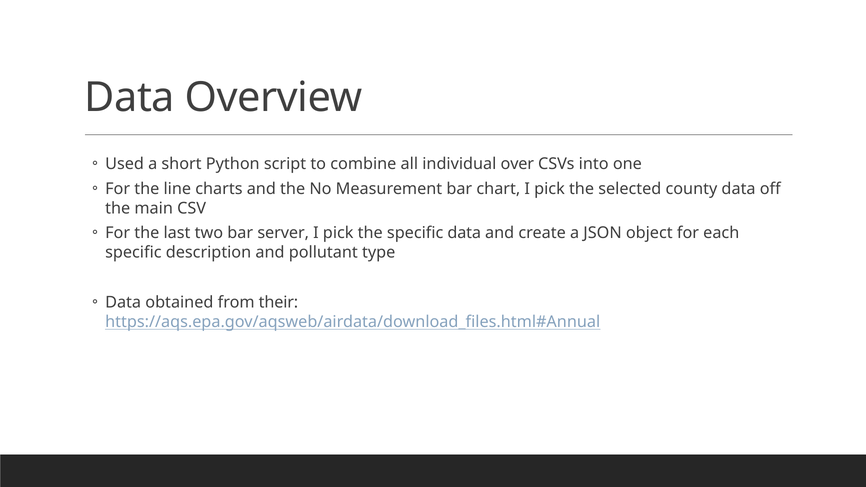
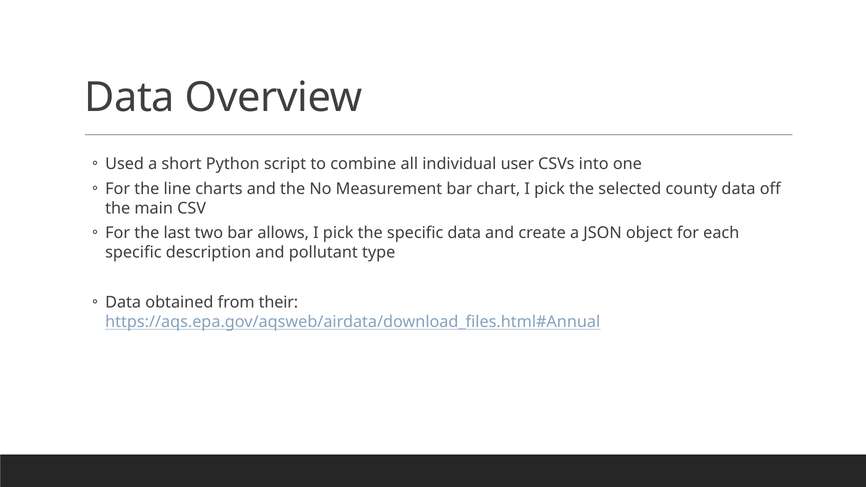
over: over -> user (517, 164)
server: server -> allows (283, 233)
